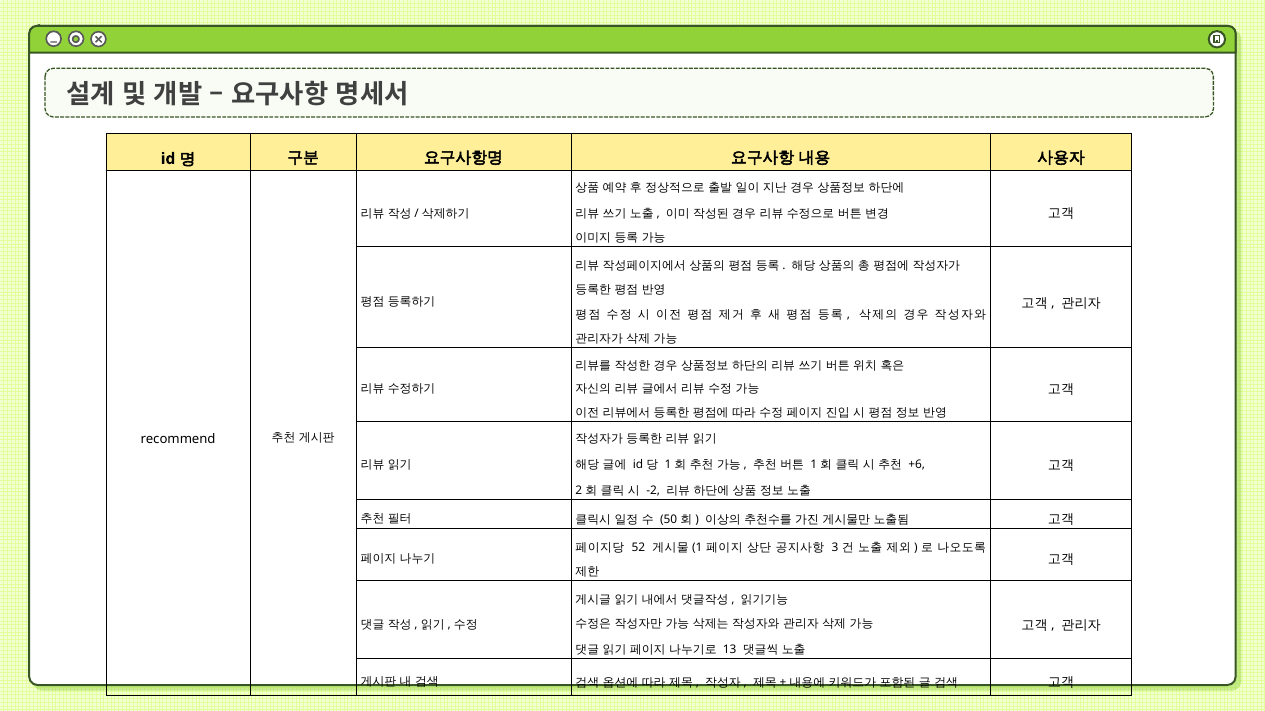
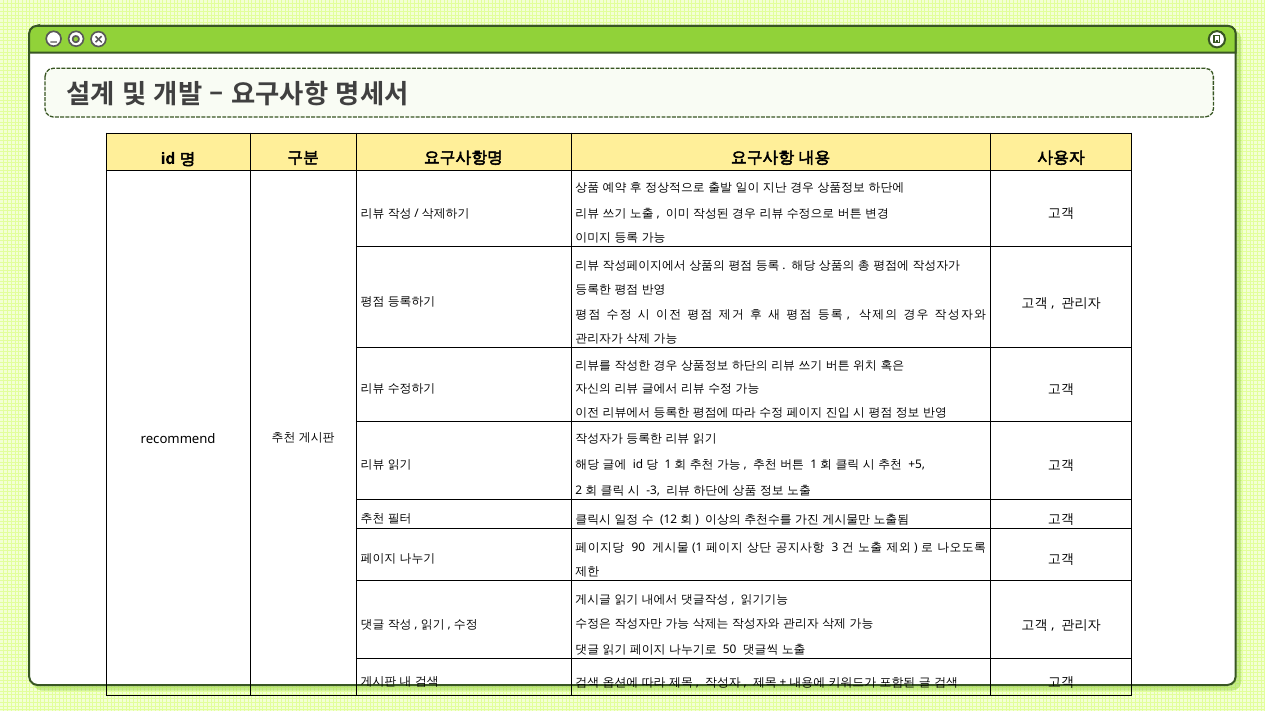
+6: +6 -> +5 (917, 465)
-2: -2 -> -3 (653, 491)
50: 50 -> 12 (669, 520)
52: 52 -> 90 (638, 548)
13: 13 -> 50 (730, 650)
